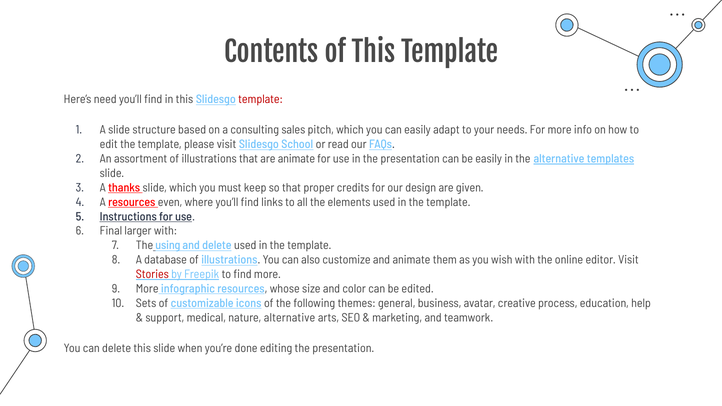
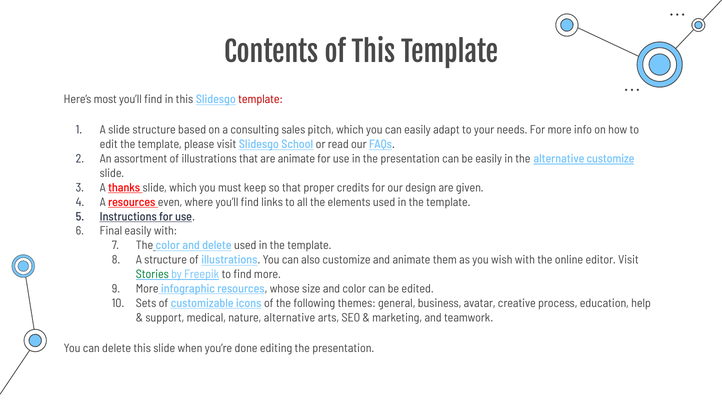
need: need -> most (105, 100)
alternative templates: templates -> customize (611, 159)
Final larger: larger -> easily (138, 231)
The using: using -> color (168, 246)
A database: database -> structure (166, 260)
Stories colour: red -> green (152, 274)
